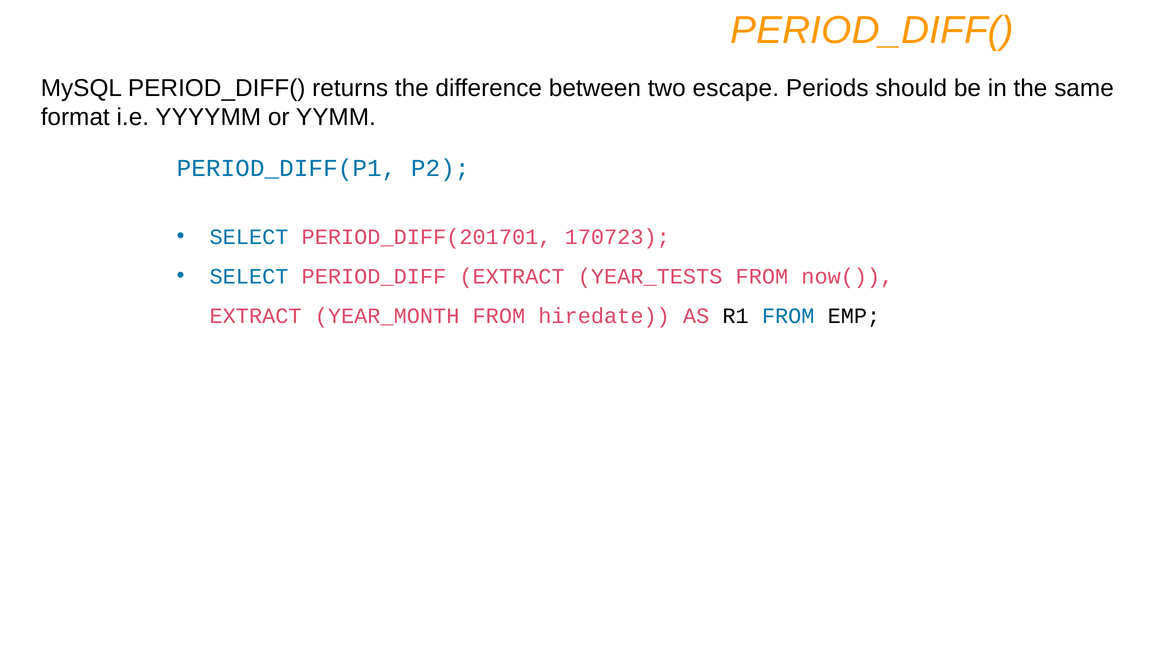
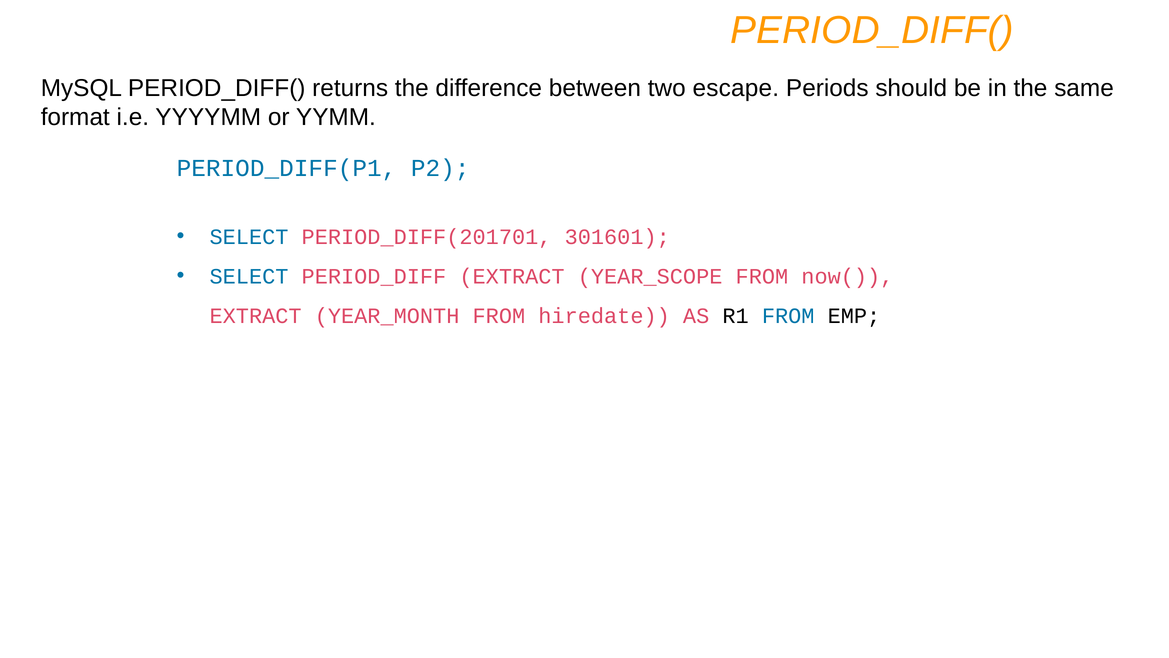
170723: 170723 -> 301601 (617, 237)
YEAR_TESTS: YEAR_TESTS -> YEAR_SCOPE (650, 276)
